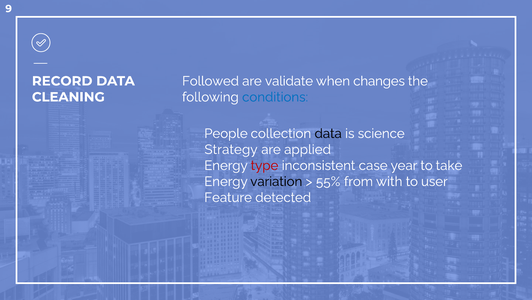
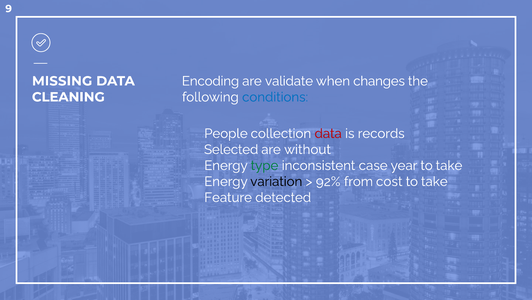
Followed: Followed -> Encoding (211, 81)
RECORD: RECORD -> MISSING (62, 81)
data colour: black -> red (328, 133)
science: science -> records (381, 133)
Strategy: Strategy -> Selected (231, 149)
applied: applied -> without (308, 149)
type colour: red -> green (264, 165)
55%: 55% -> 92% (328, 181)
with: with -> cost (389, 181)
user: user -> take (434, 181)
